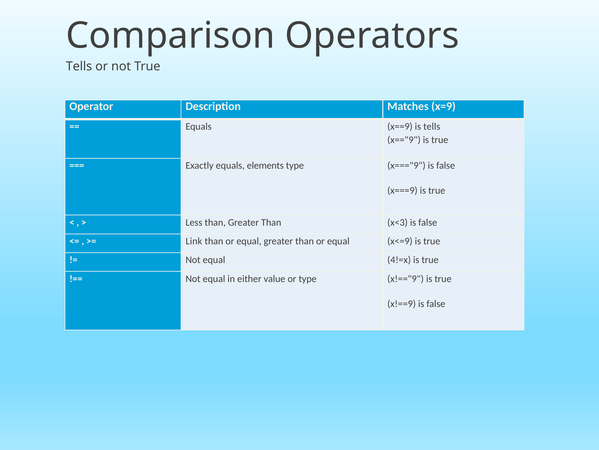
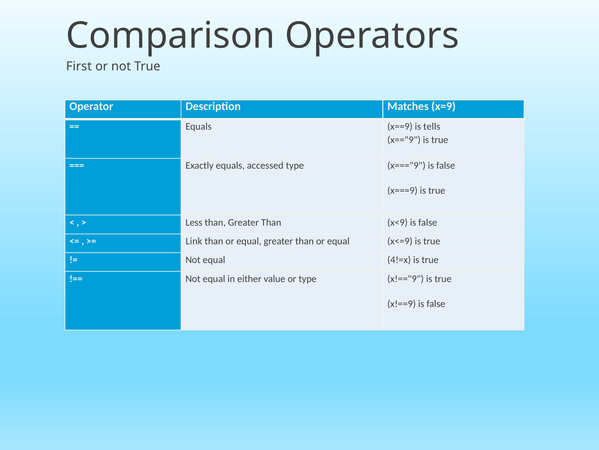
Tells: Tells -> First (79, 66)
elements: elements -> accessed (265, 165)
x<3: x<3 -> x<9 (398, 222)
